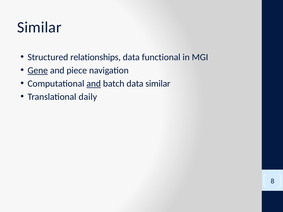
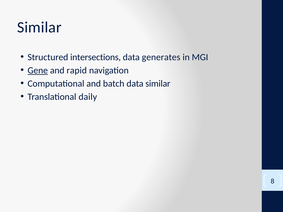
relationships: relationships -> intersections (96, 57)
functional: functional -> generates (161, 57)
piece: piece -> rapid (77, 70)
and underline: present -> none (94, 84)
